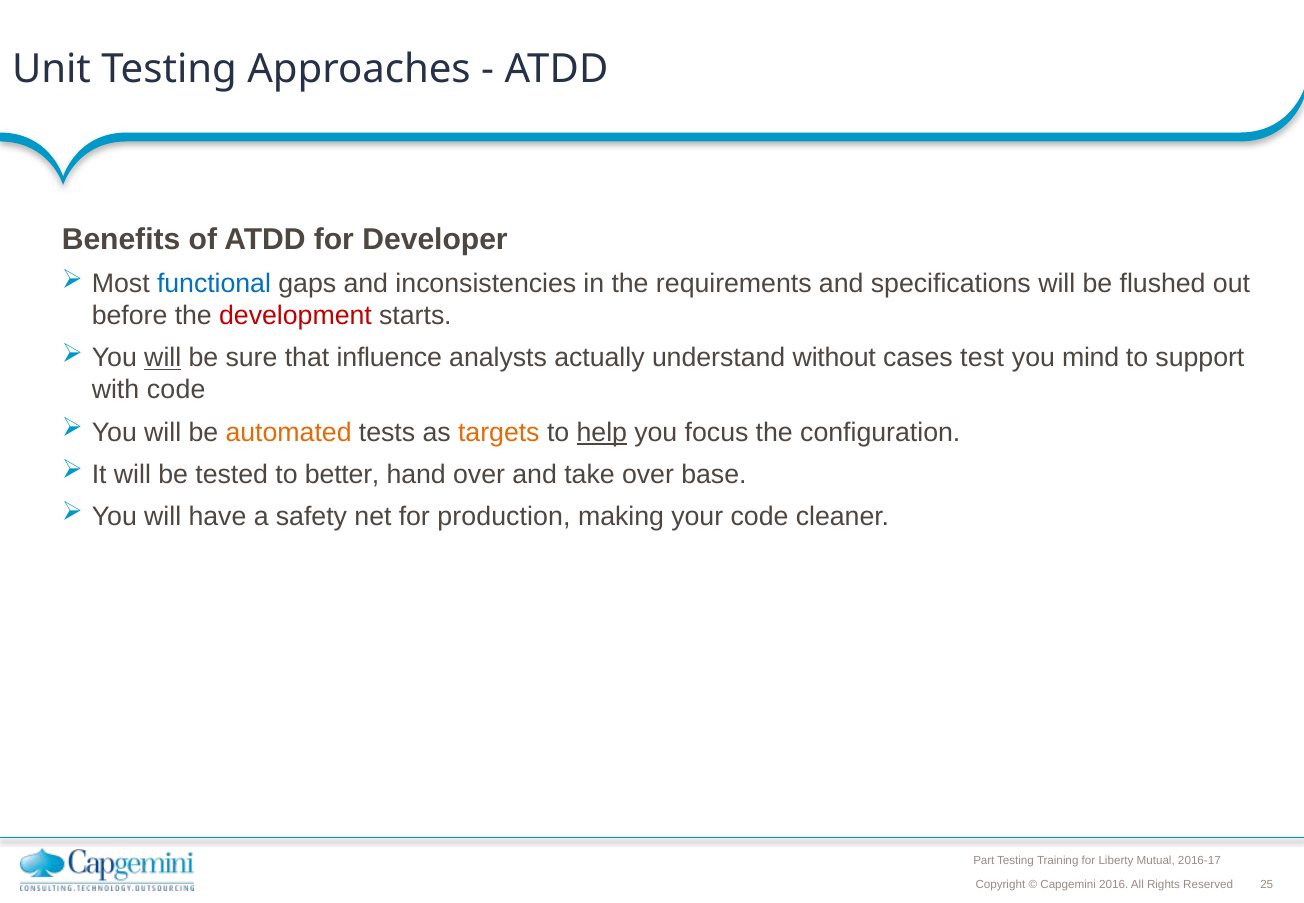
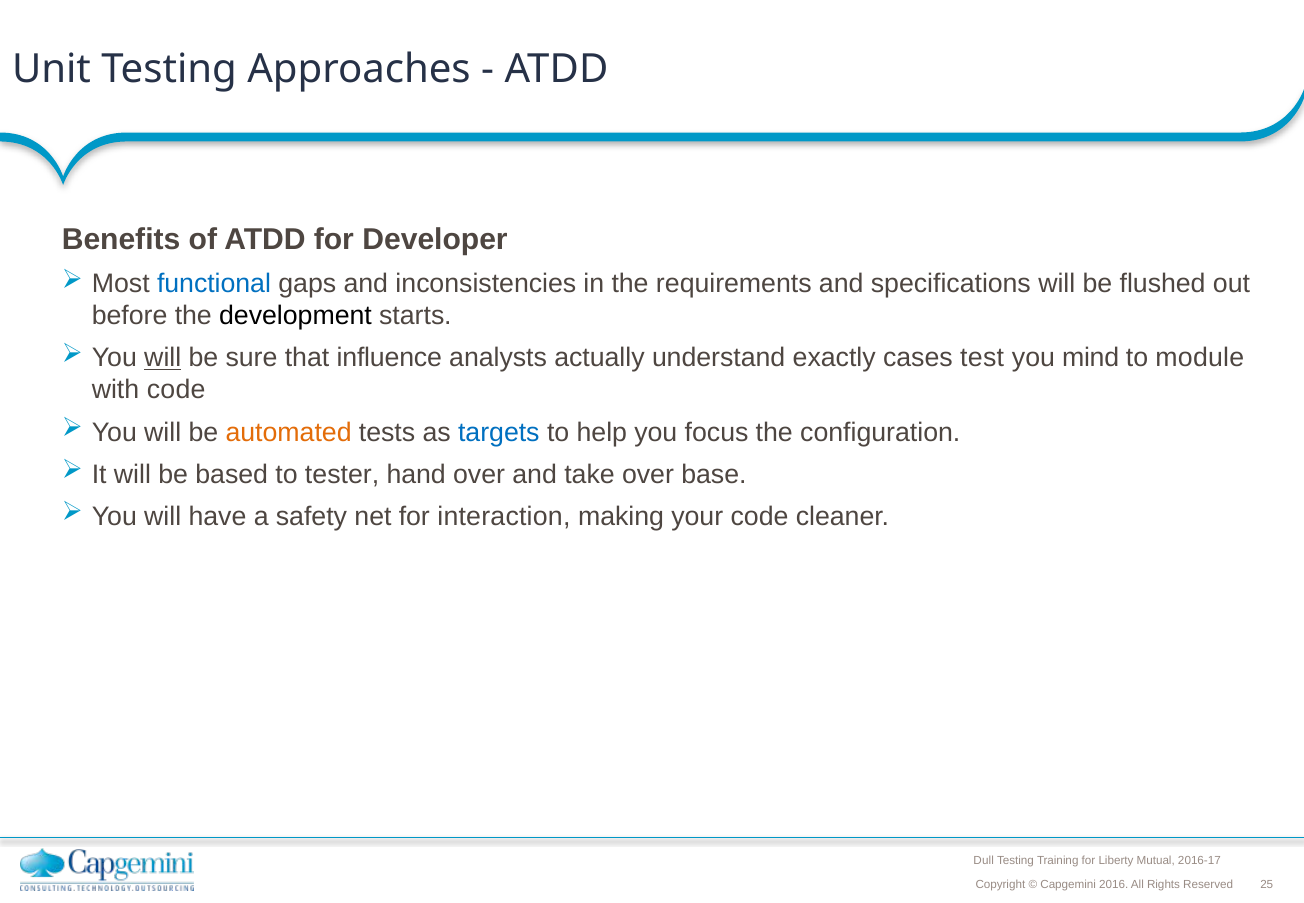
development colour: red -> black (295, 316)
without: without -> exactly (834, 358)
support: support -> module (1200, 358)
targets colour: orange -> blue (499, 432)
help underline: present -> none (602, 432)
tested: tested -> based (232, 474)
better: better -> tester (342, 474)
production: production -> interaction (504, 516)
Part: Part -> Dull (984, 861)
